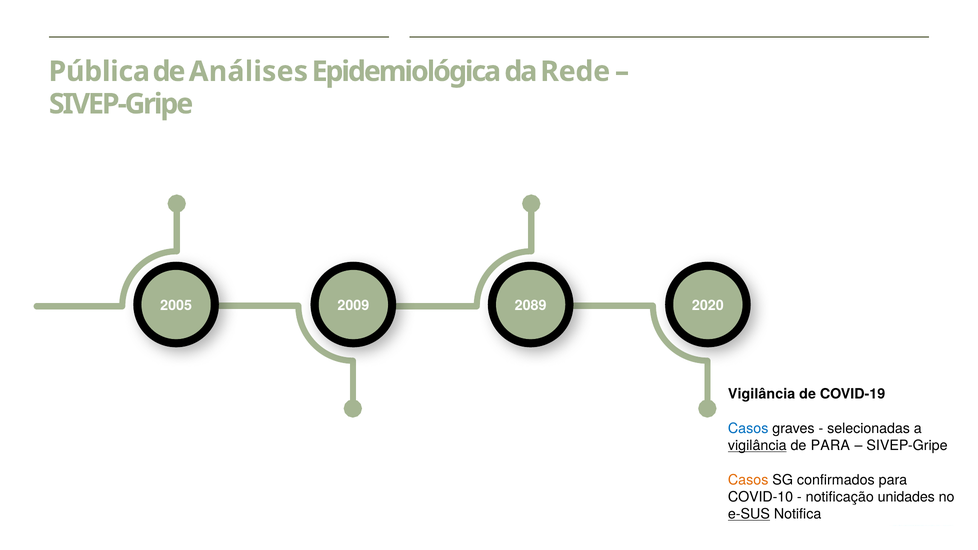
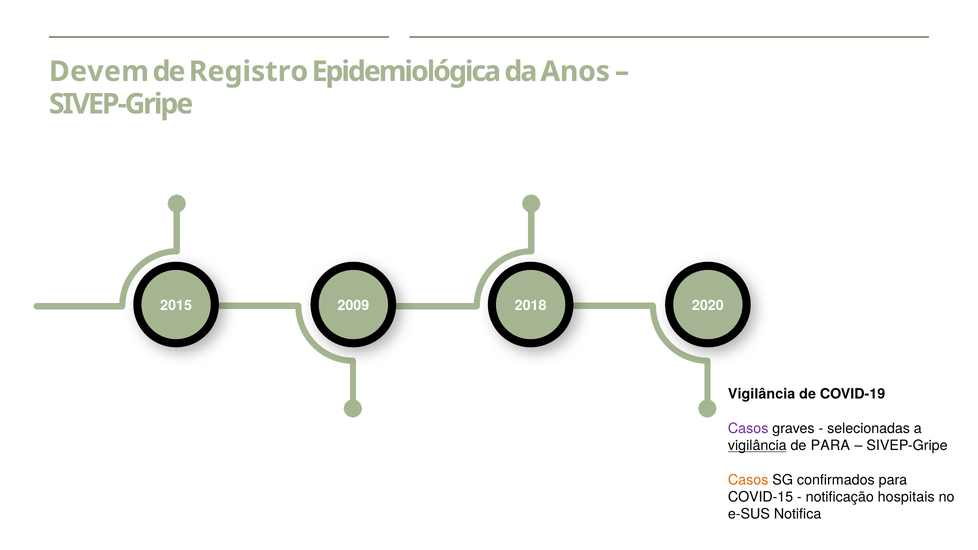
Pública: Pública -> Devem (99, 72)
Análises: Análises -> Registro (249, 72)
Rede: Rede -> Anos (575, 72)
2005: 2005 -> 2015 (176, 306)
2089: 2089 -> 2018 (531, 306)
Casos colour: blue -> purple (748, 429)
COVID-10: COVID-10 -> COVID-15 (761, 497)
unidades: unidades -> hospitais (906, 497)
e-SUS underline: present -> none (749, 514)
